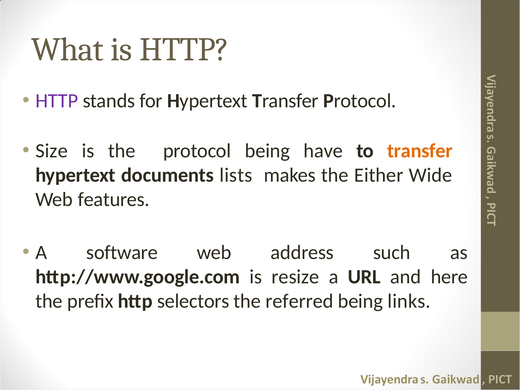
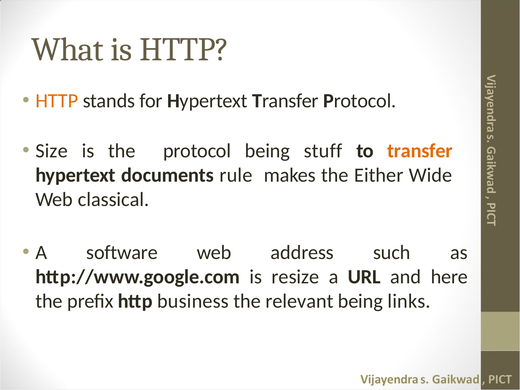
HTTP colour: purple -> orange (57, 101)
have: have -> stuff (323, 151)
lists: lists -> rule (236, 175)
features: features -> classical (114, 199)
selectors: selectors -> business (193, 301)
referred: referred -> relevant (299, 301)
